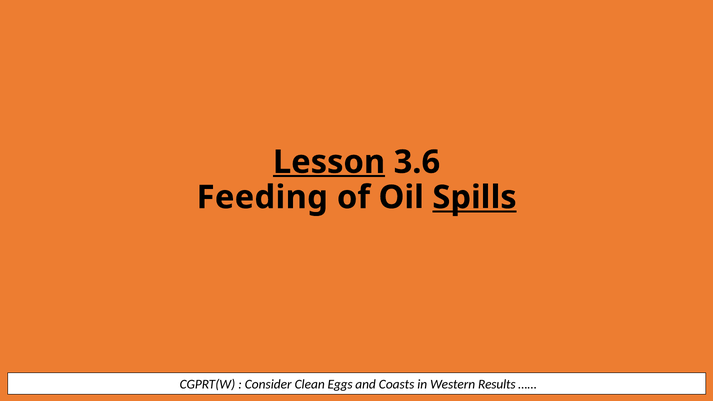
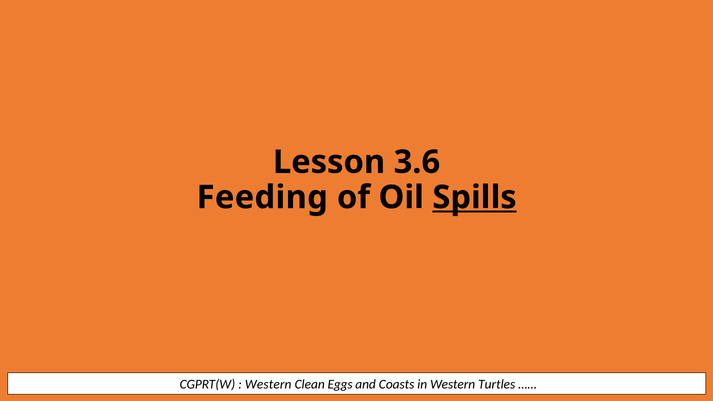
Lesson underline: present -> none (329, 162)
Consider: Consider -> Western (268, 385)
Results: Results -> Turtles (497, 385)
